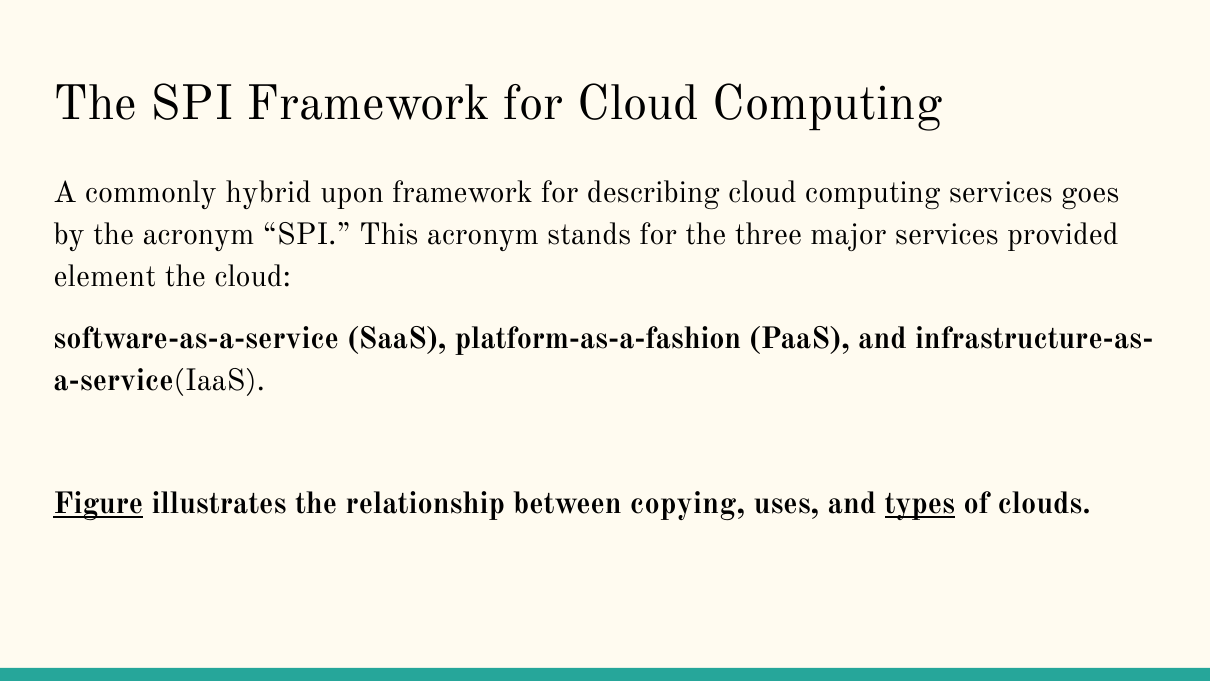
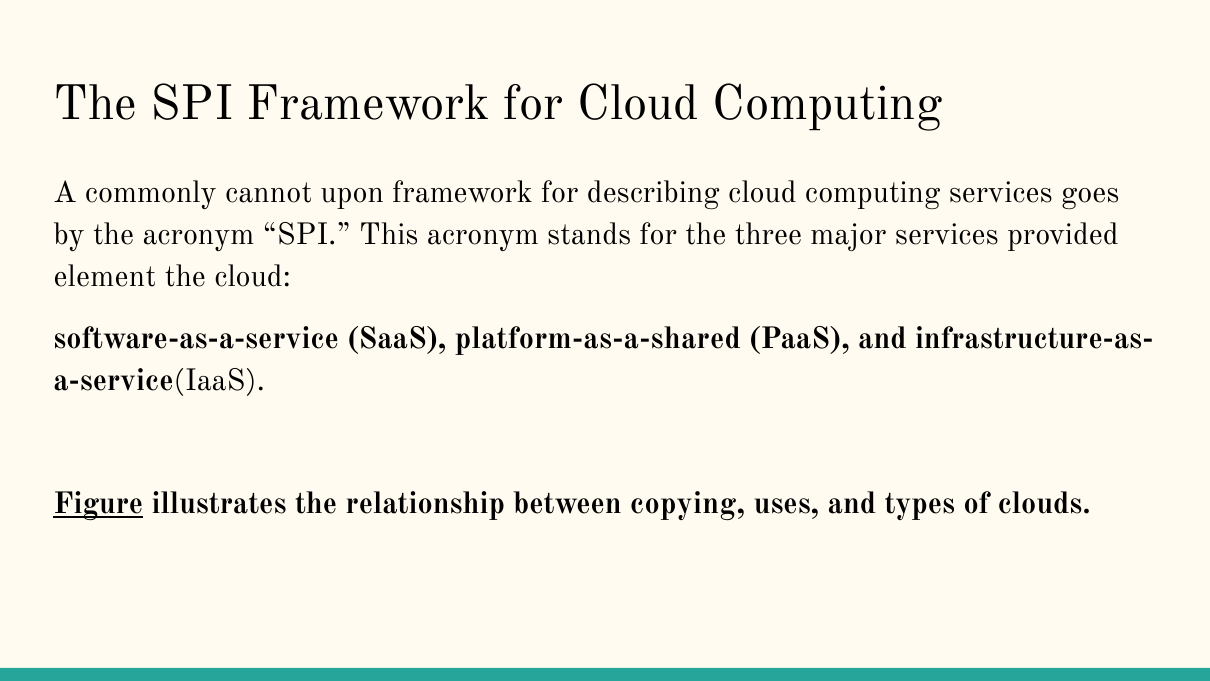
hybrid: hybrid -> cannot (269, 193)
platform-as-a-fashion: platform-as-a-fashion -> platform-as-a-shared (598, 338)
types underline: present -> none (920, 504)
